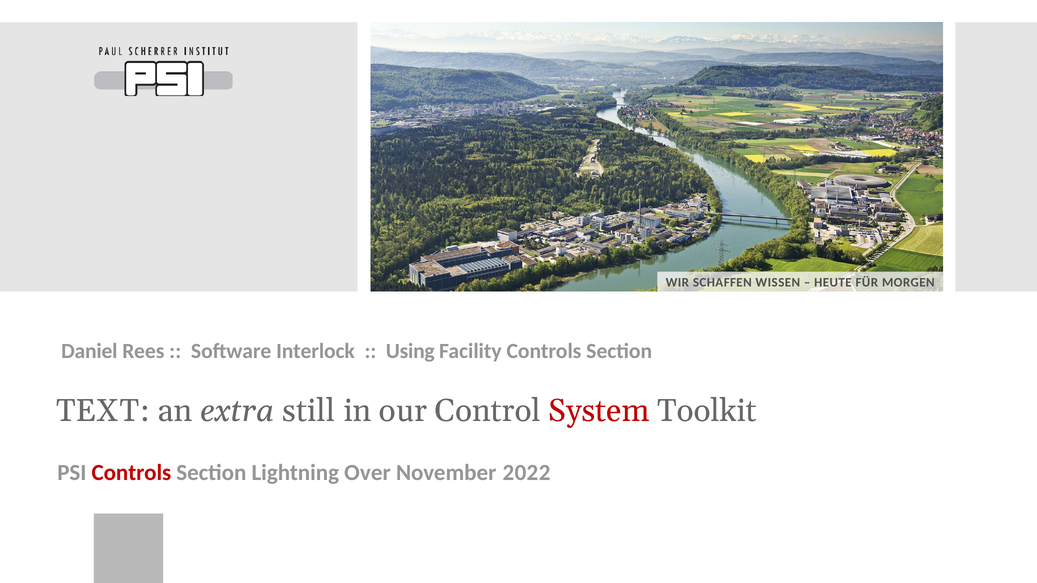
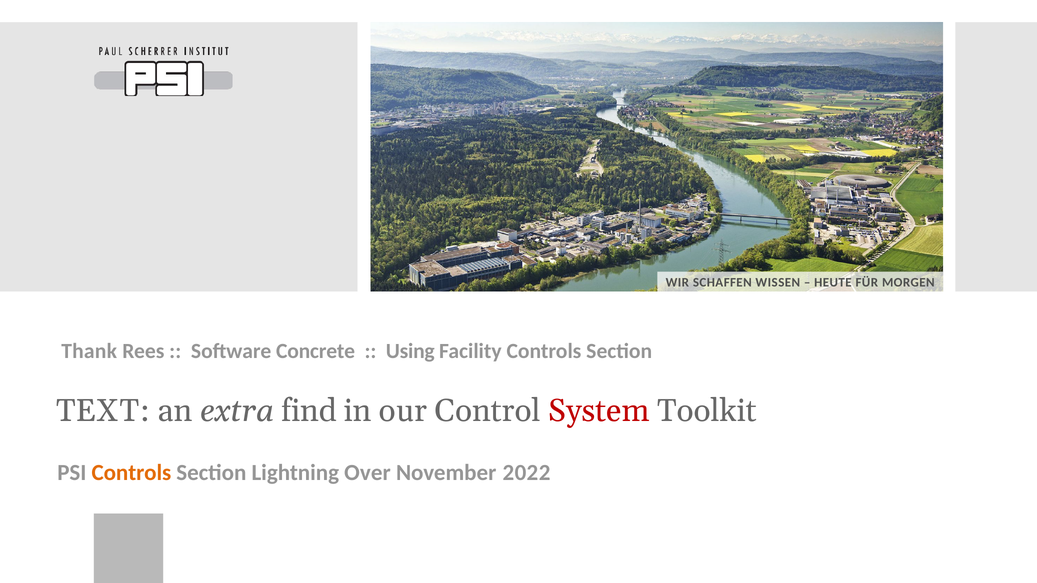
Daniel: Daniel -> Thank (89, 351)
Interlock: Interlock -> Concrete (316, 351)
still: still -> find (309, 411)
Controls colour: red -> orange (131, 473)
